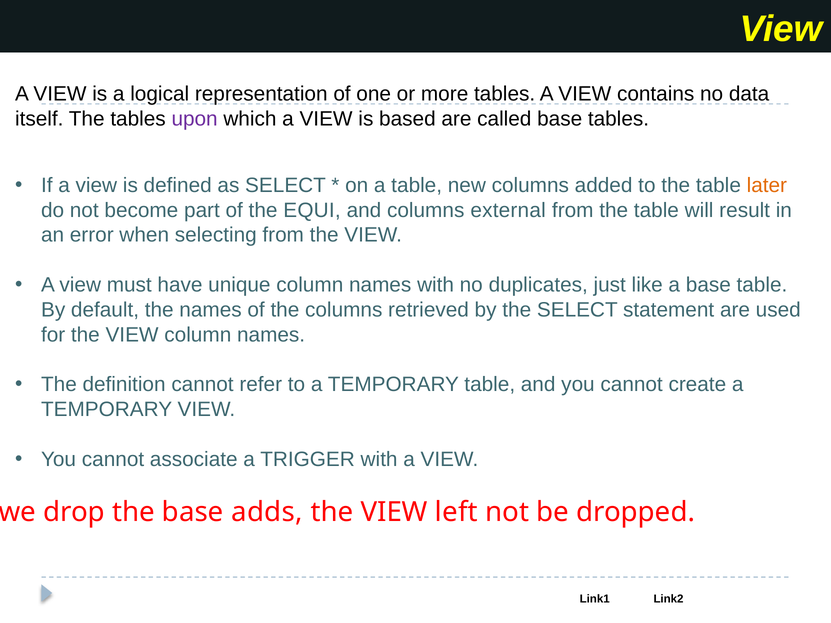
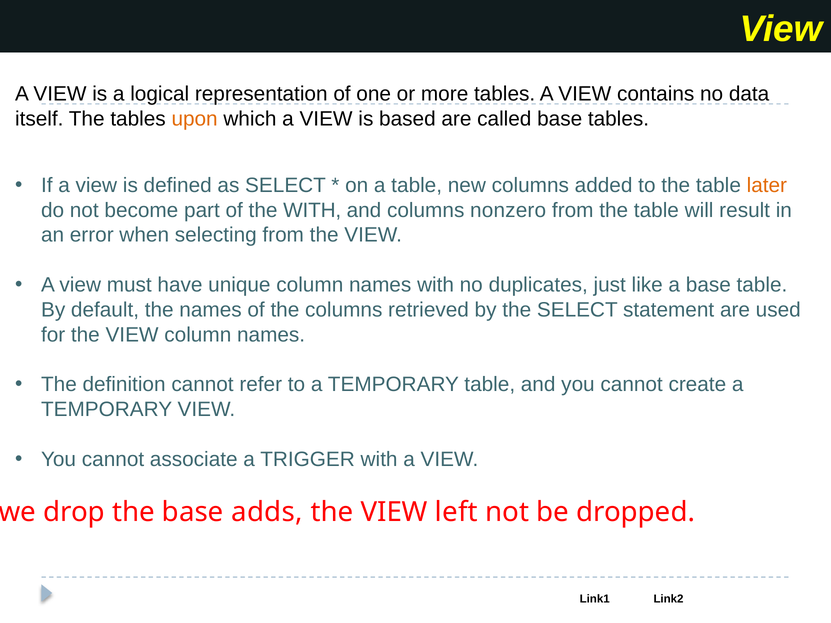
upon colour: purple -> orange (195, 119)
the EQUI: EQUI -> WITH (312, 210)
external: external -> nonzero (508, 210)
